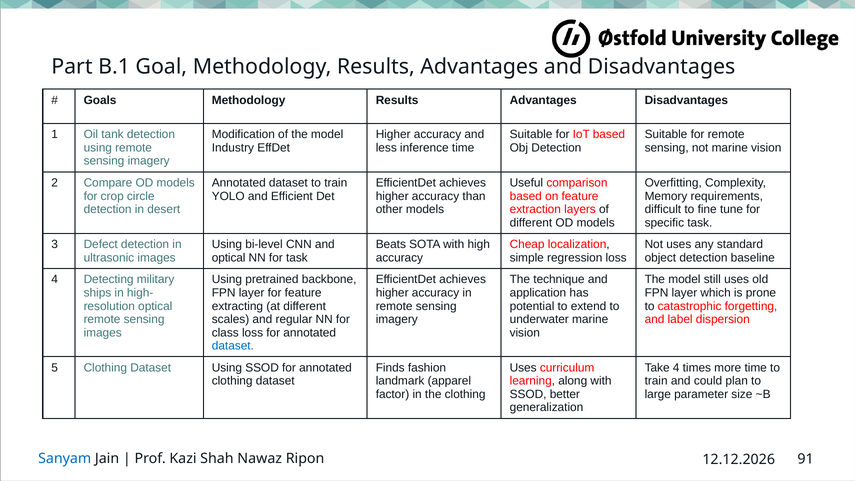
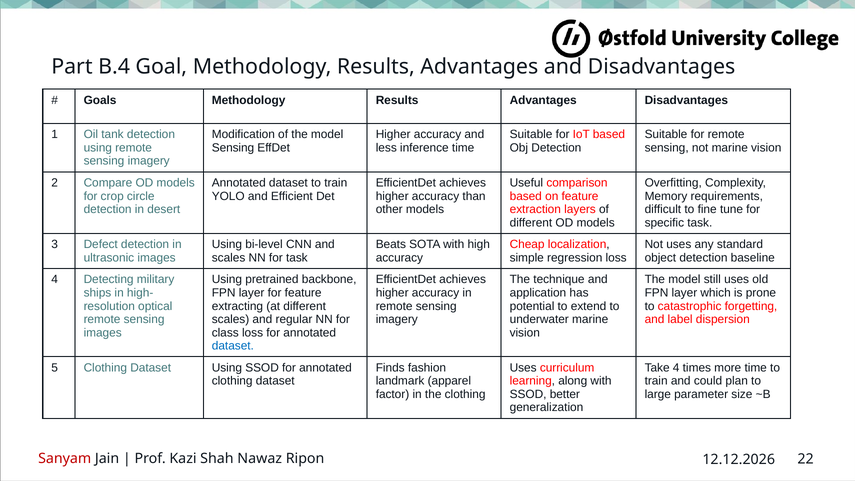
B.1: B.1 -> B.4 (114, 67)
Industry: Industry -> Sensing (233, 148)
optical: optical -> scales (229, 258)
Sanyam colour: blue -> red (65, 458)
91: 91 -> 22 (806, 459)
